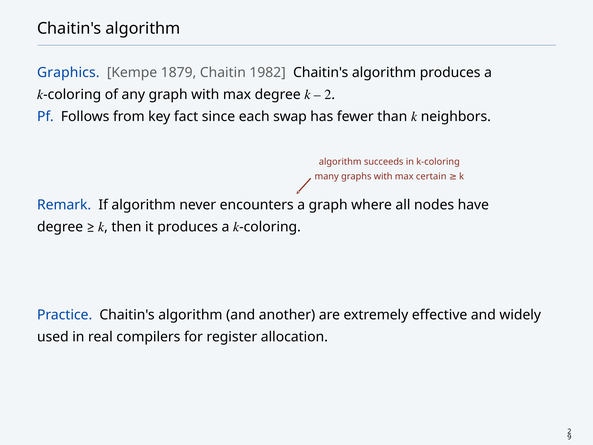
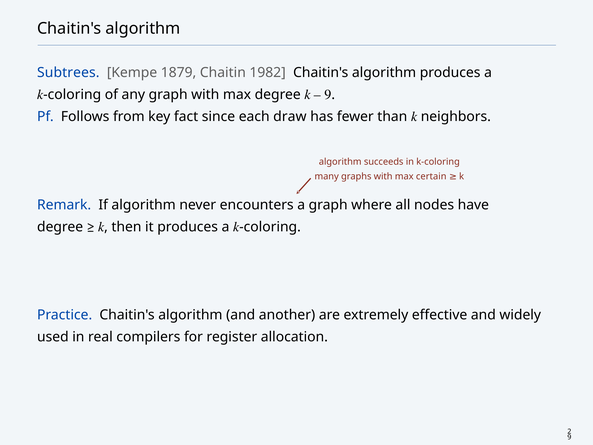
Graphics: Graphics -> Subtrees (68, 73)
2: 2 -> 9 (328, 95)
swap: swap -> draw (290, 117)
